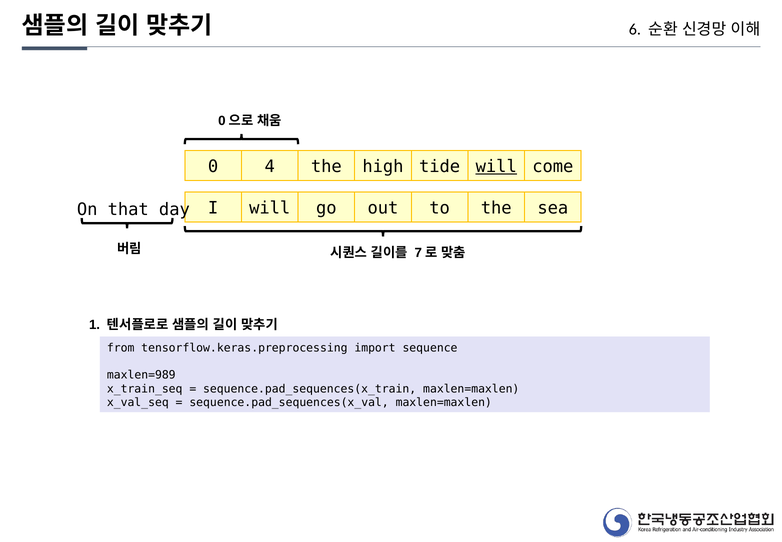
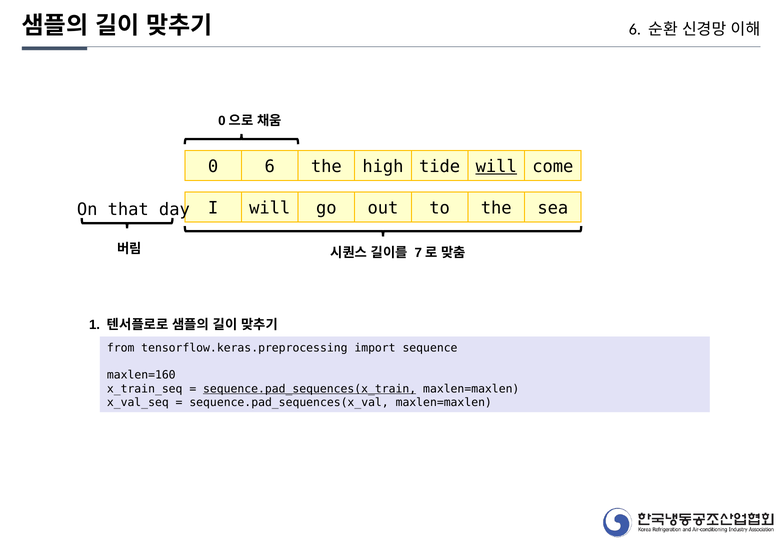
0 4: 4 -> 6 (270, 167)
maxlen=989: maxlen=989 -> maxlen=160 (141, 375)
sequence.pad_sequences(x_train underline: none -> present (310, 388)
